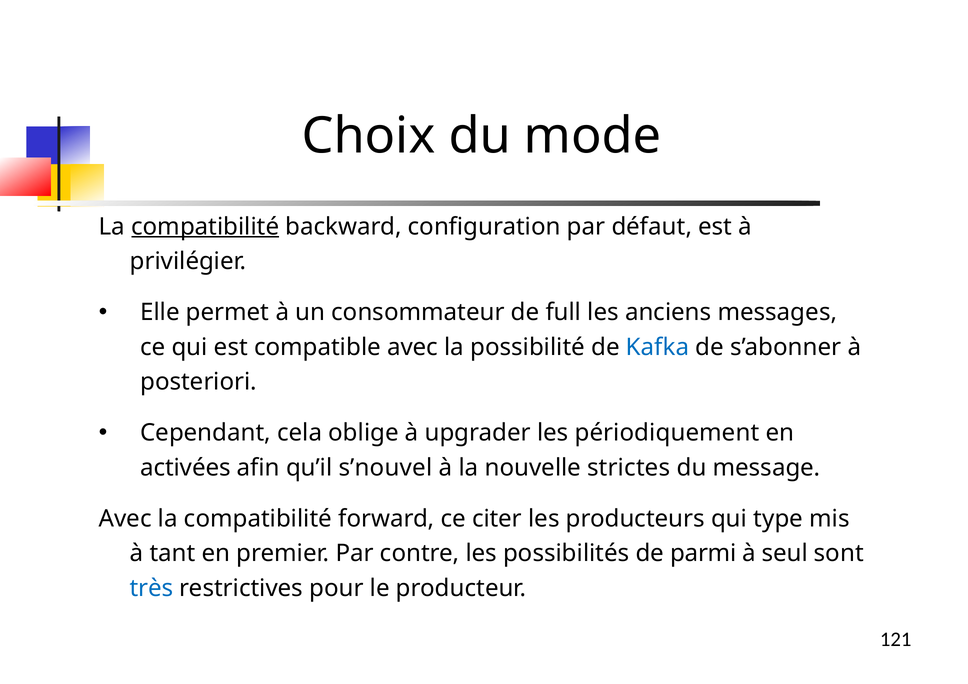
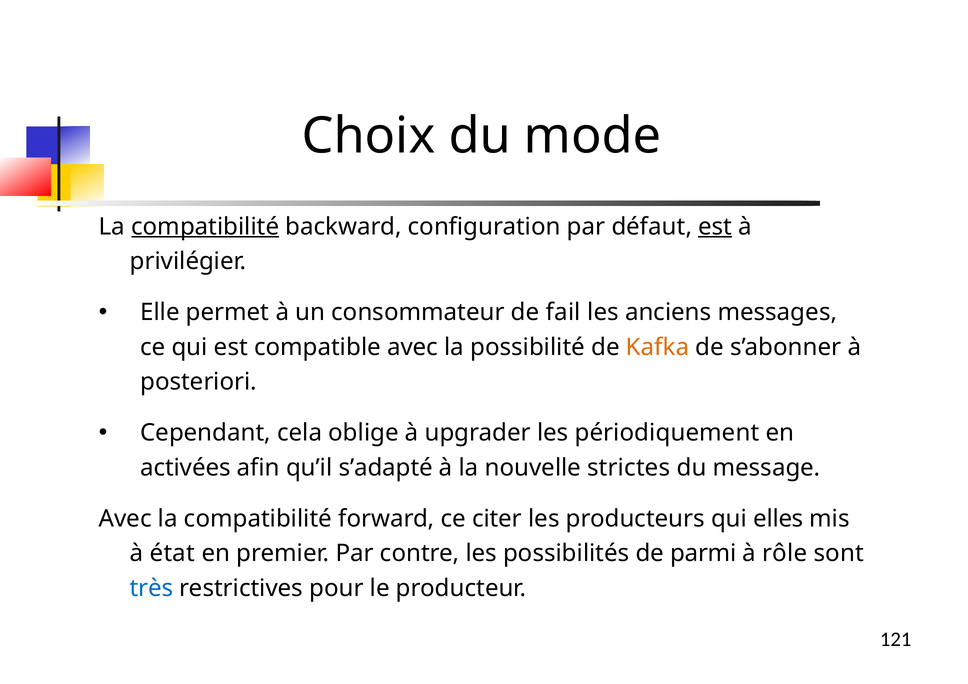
est underline: none -> present (715, 227)
full: full -> fail (563, 313)
Kafka colour: blue -> orange (658, 347)
s’nouvel: s’nouvel -> s’adapté (386, 468)
type: type -> elles (778, 519)
tant: tant -> état (172, 554)
seul: seul -> rôle (785, 554)
